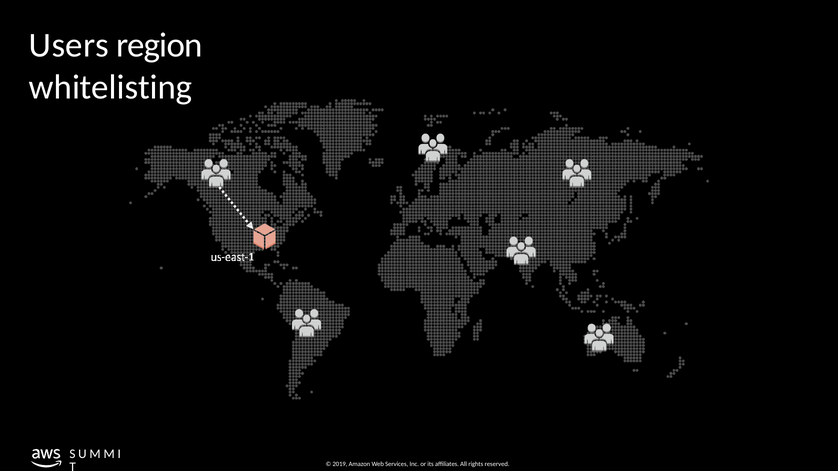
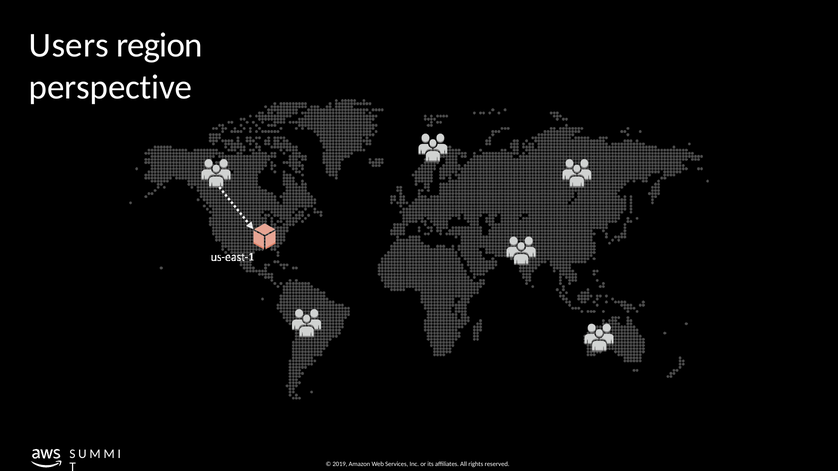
whitelisting: whitelisting -> perspective (111, 87)
